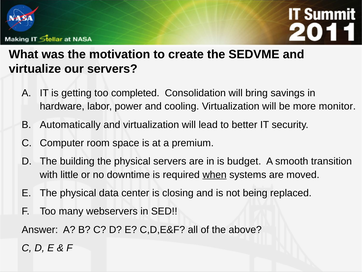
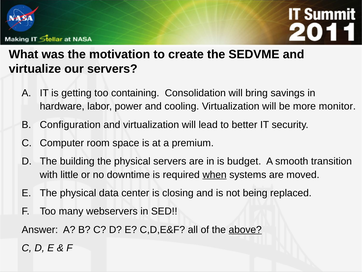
completed: completed -> containing (135, 93)
Automatically: Automatically -> Configuration (70, 124)
above underline: none -> present (245, 229)
